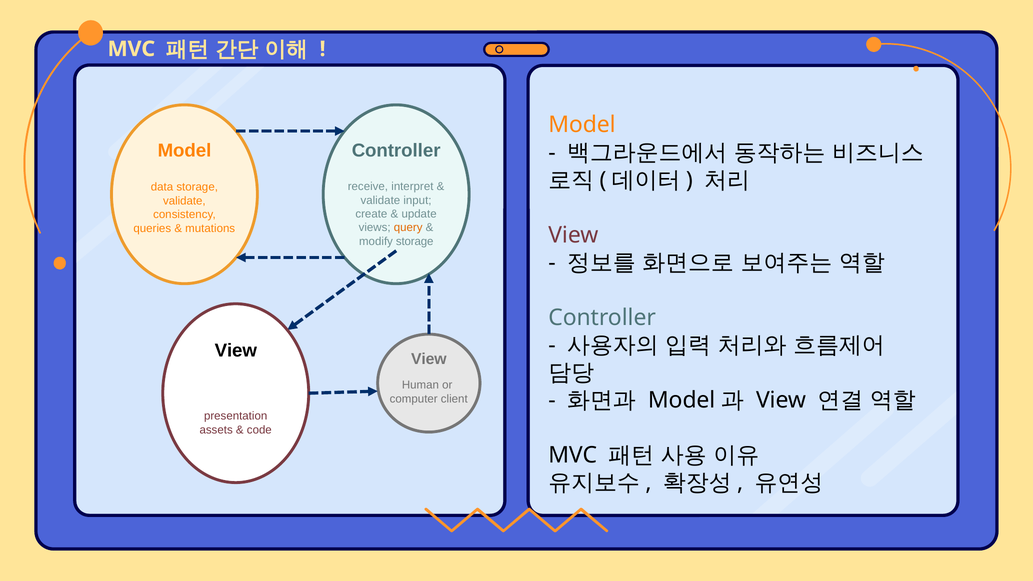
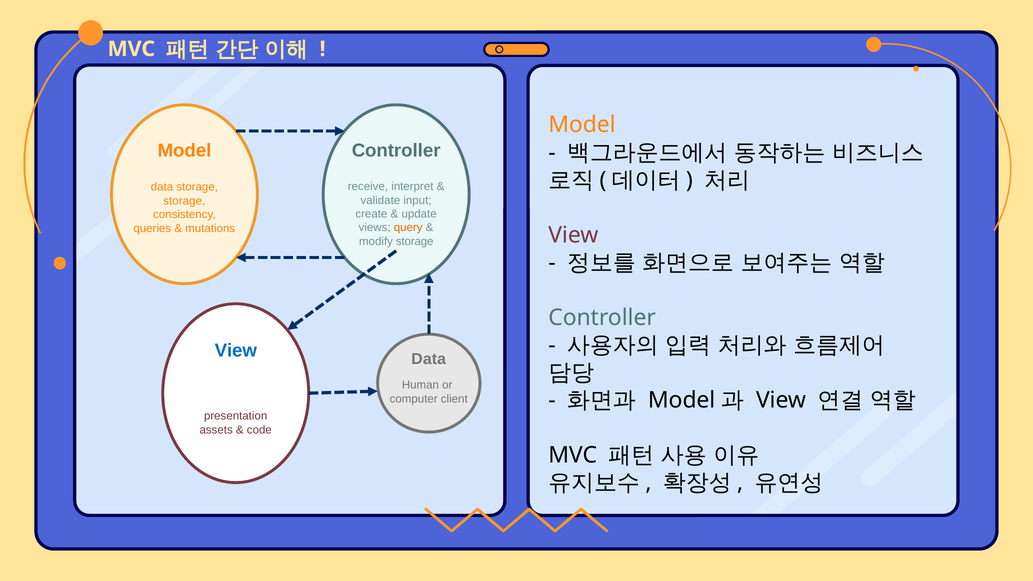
validate: validate -> storage (184, 201)
View colour: black -> blue (236, 351)
View: View -> Data (429, 359)
